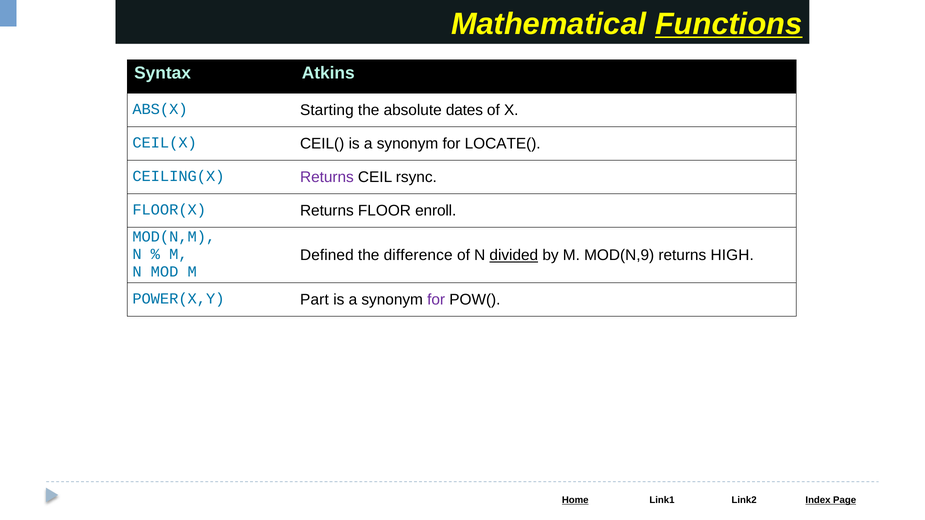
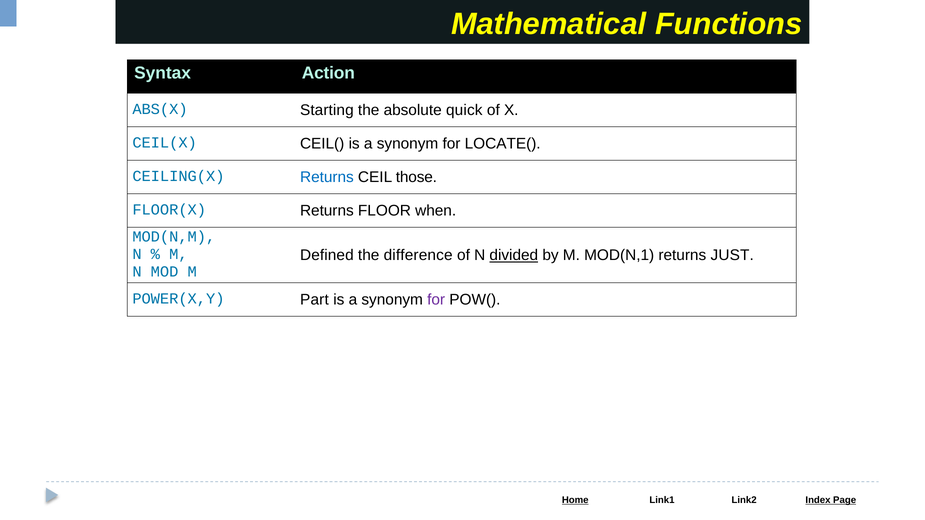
Functions underline: present -> none (729, 24)
Atkins: Atkins -> Action (328, 73)
dates: dates -> quick (464, 110)
Returns colour: purple -> blue (327, 177)
rsync: rsync -> those (416, 177)
enroll: enroll -> when (436, 211)
MOD(N,9: MOD(N,9 -> MOD(N,1 (619, 255)
HIGH: HIGH -> JUST (732, 255)
